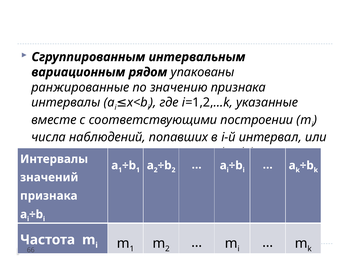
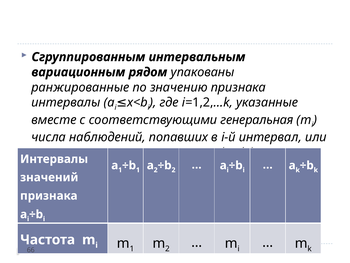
построении: построении -> генеральная (257, 120)
